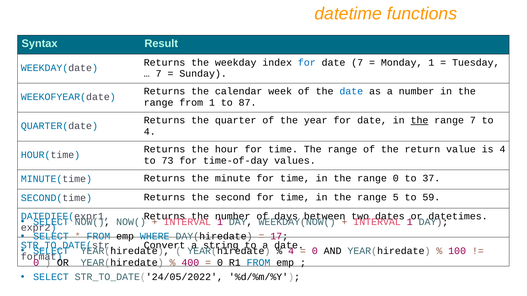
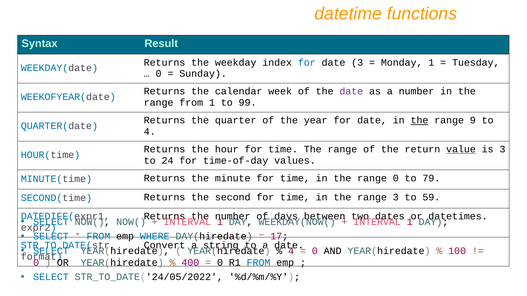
date 7: 7 -> 3 (357, 63)
7: 7 -> 0 (159, 74)
date colour: blue -> purple (351, 92)
87: 87 -> 99 (248, 103)
range 7: 7 -> 9 (473, 121)
value underline: none -> present (461, 150)
is 4: 4 -> 3 (502, 150)
73: 73 -> 24 (168, 161)
37: 37 -> 79 (431, 178)
range 5: 5 -> 3 (396, 198)
